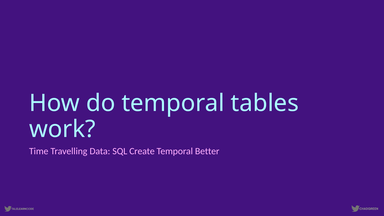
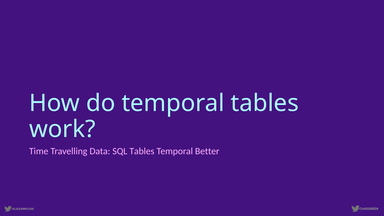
SQL Create: Create -> Tables (142, 151)
